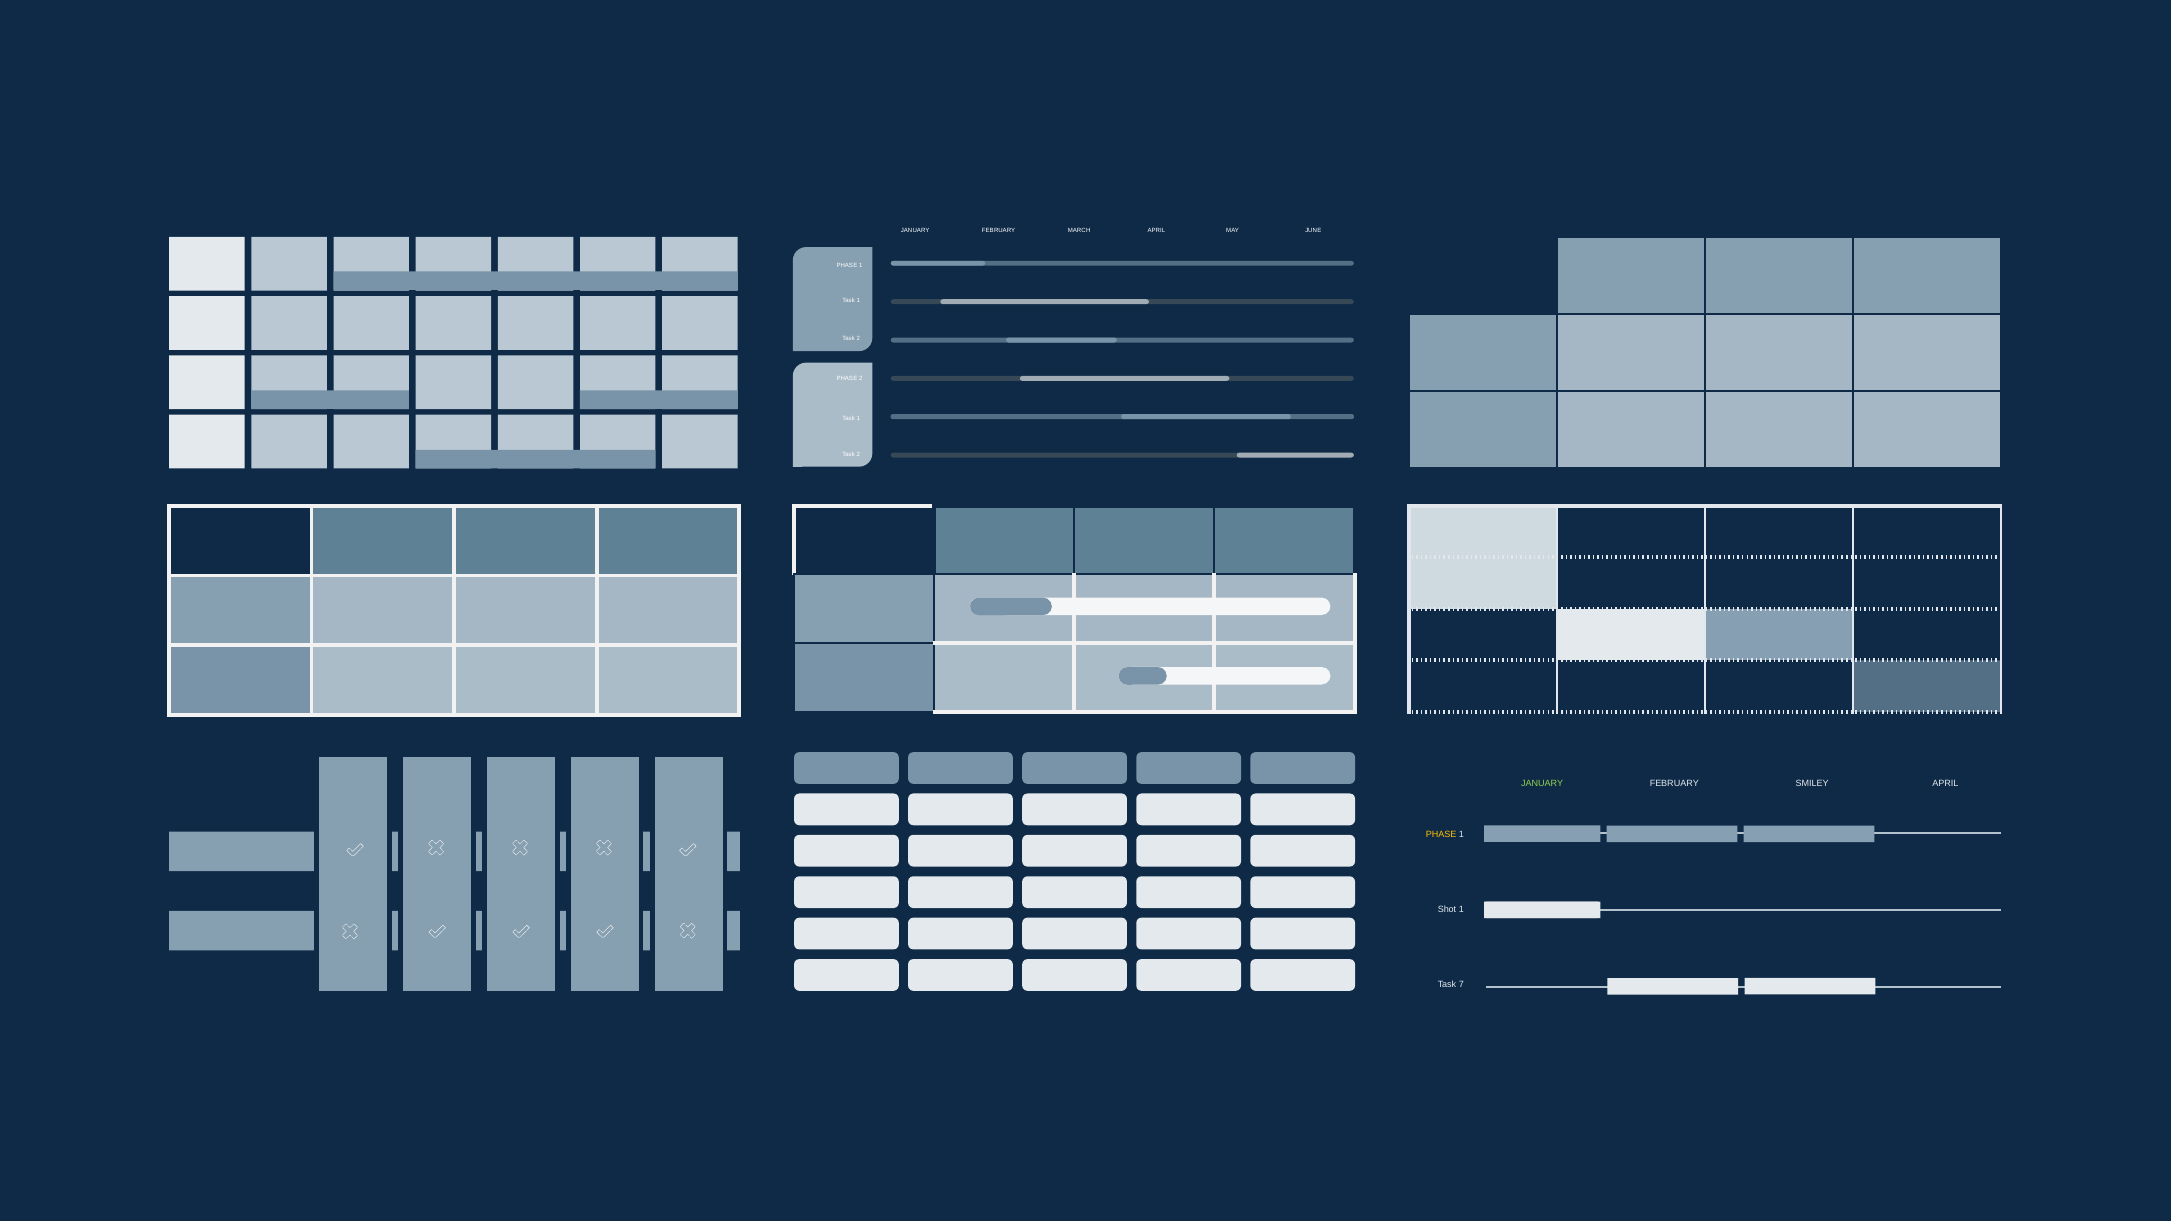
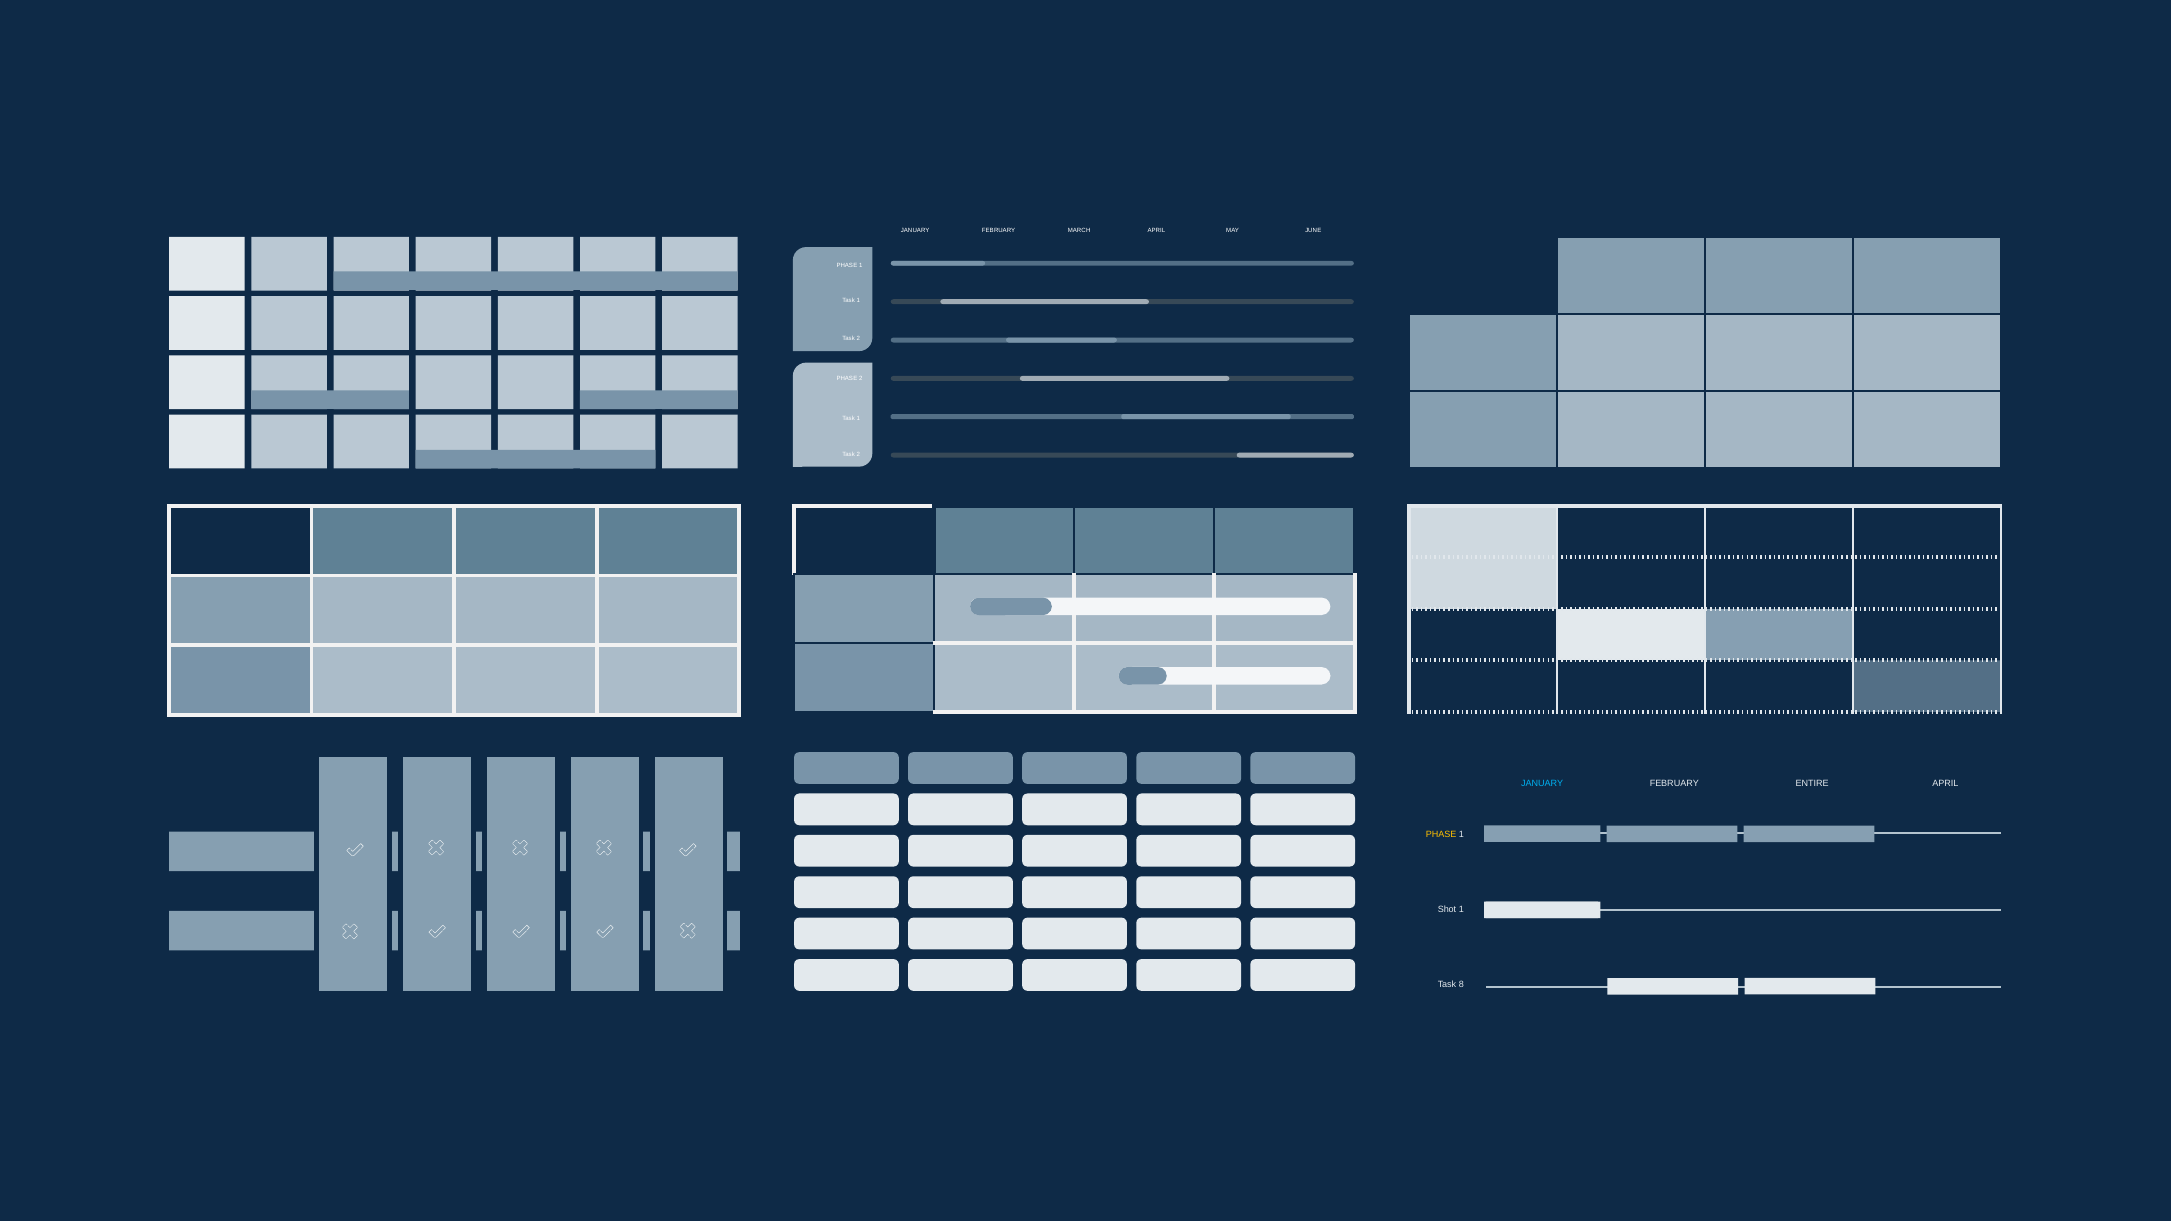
JANUARY colour: light green -> light blue (1542, 784)
SMILEY: SMILEY -> ENTIRE (1812, 784)
7: 7 -> 8 (1461, 984)
